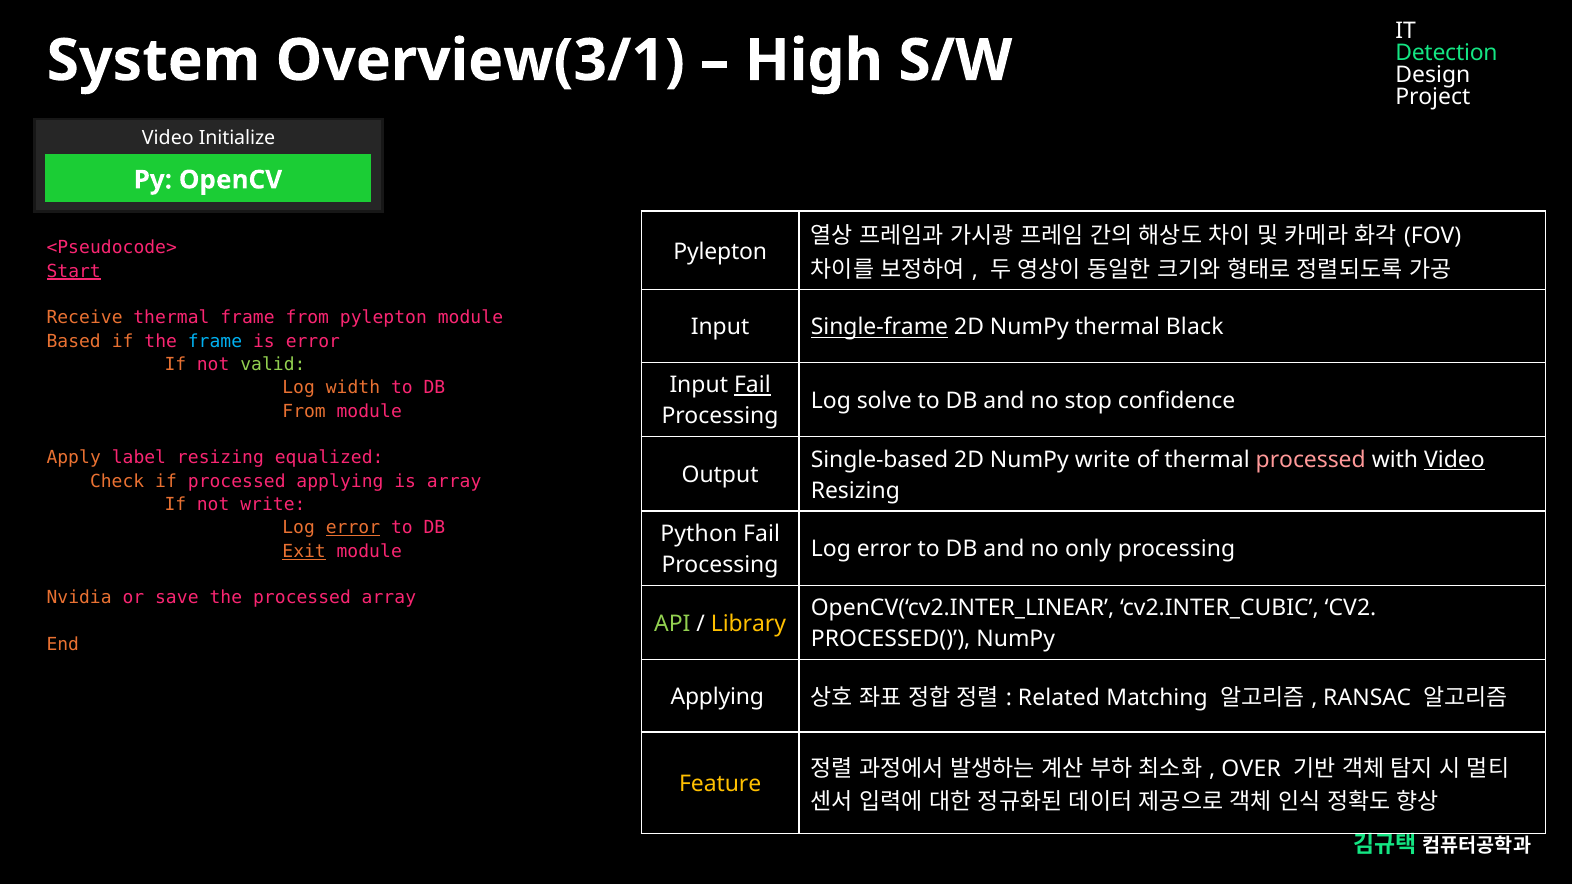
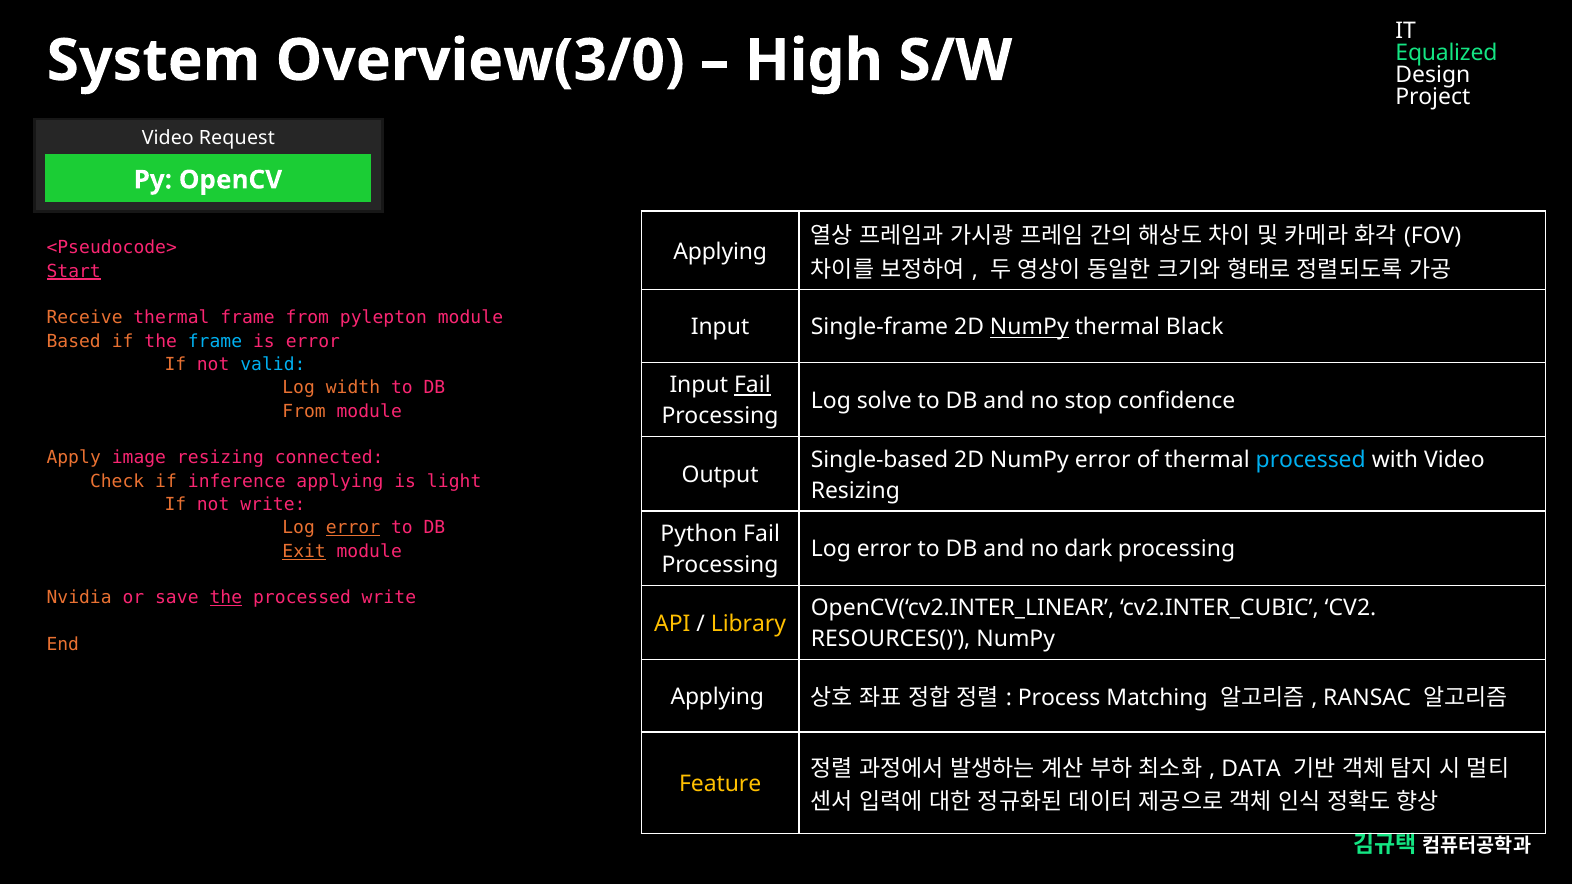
Detection: Detection -> Equalized (1446, 52)
Overview(3/1: Overview(3/1 -> Overview(3/0 (480, 61)
Initialize: Initialize -> Request (237, 138)
Pylepton: Pylepton -> Applying (720, 252)
Single-frame underline: present -> none (880, 327)
NumPy underline: none -> present (1029, 327)
valid colour: light green -> light blue (273, 365)
label: label -> image (139, 458)
equalized: equalized -> connected (329, 458)
NumPy write: write -> error (1103, 460)
processed colour: pink -> light blue (1311, 460)
Video underline: present -> none (1454, 460)
if processed: processed -> inference (237, 481)
is array: array -> light (454, 481)
only: only -> dark (1088, 550)
the underline: none -> present (226, 598)
processed array: array -> write (389, 598)
API colour: light green -> yellow (672, 624)
PROCESSED(: PROCESSED( -> RESOURCES( (891, 639)
Related: Related -> Process (1059, 698)
OVER: OVER -> DATA (1251, 769)
